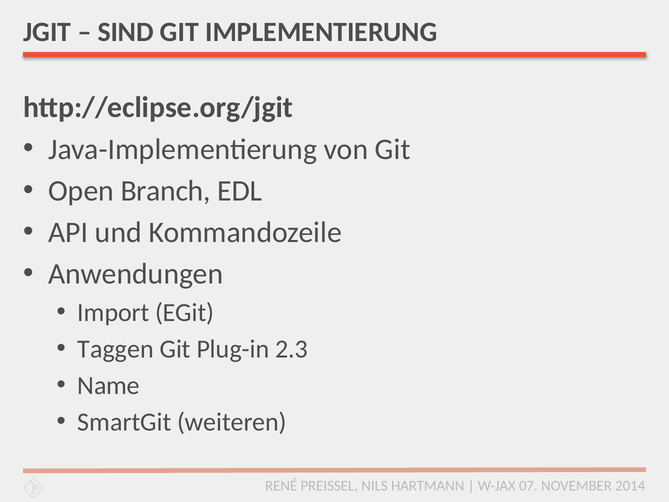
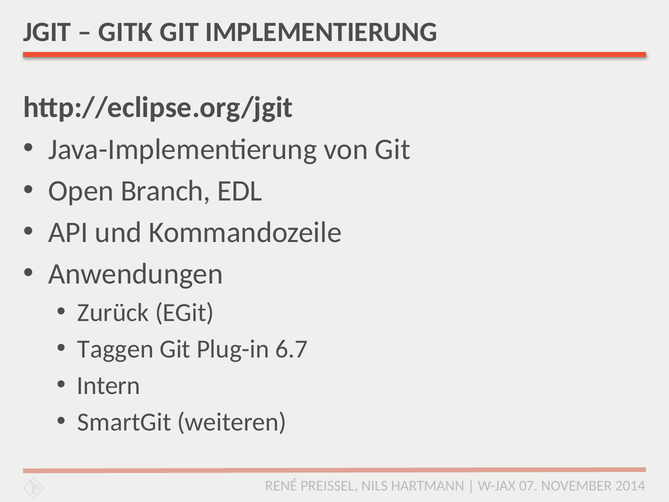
SIND: SIND -> GITK (126, 32)
Import: Import -> Zurück (113, 312)
2.3: 2.3 -> 6.7 (292, 349)
Name: Name -> Intern (109, 385)
